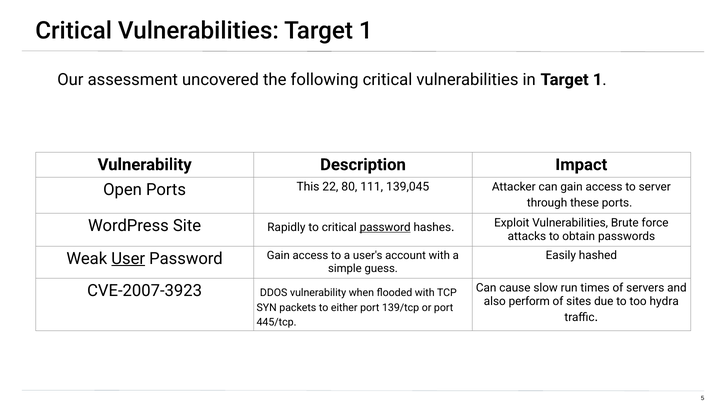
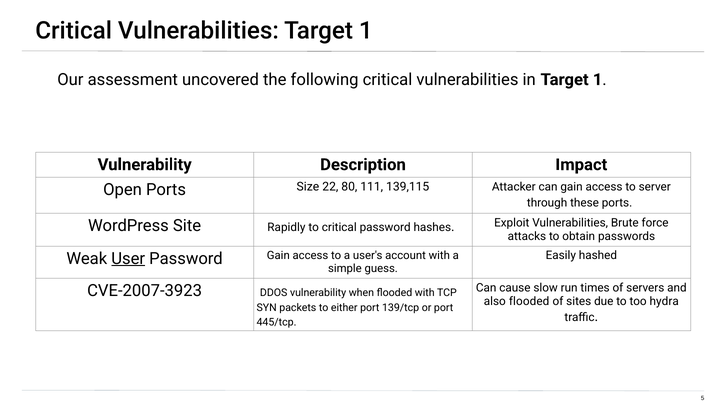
This: This -> Size (308, 187)
139,045: 139,045 -> 139,115 (408, 187)
password underline: present -> none (385, 227)
also perform: perform -> flooded (529, 301)
